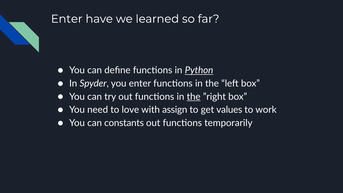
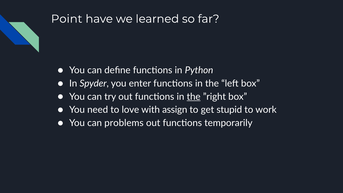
Enter: Enter -> Point (67, 19)
Python underline: present -> none (199, 70)
values: values -> stupid (229, 110)
constants: constants -> problems (124, 123)
